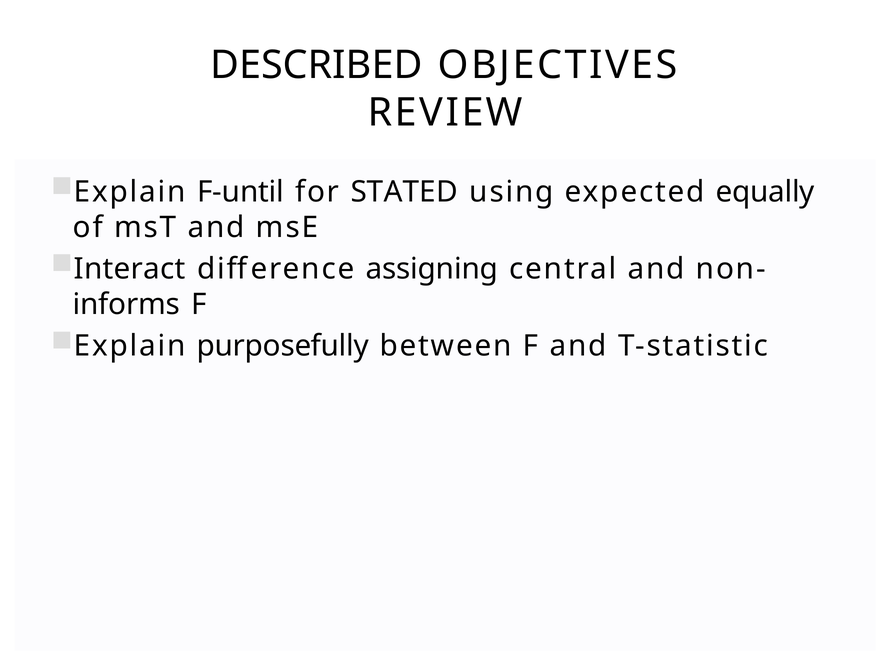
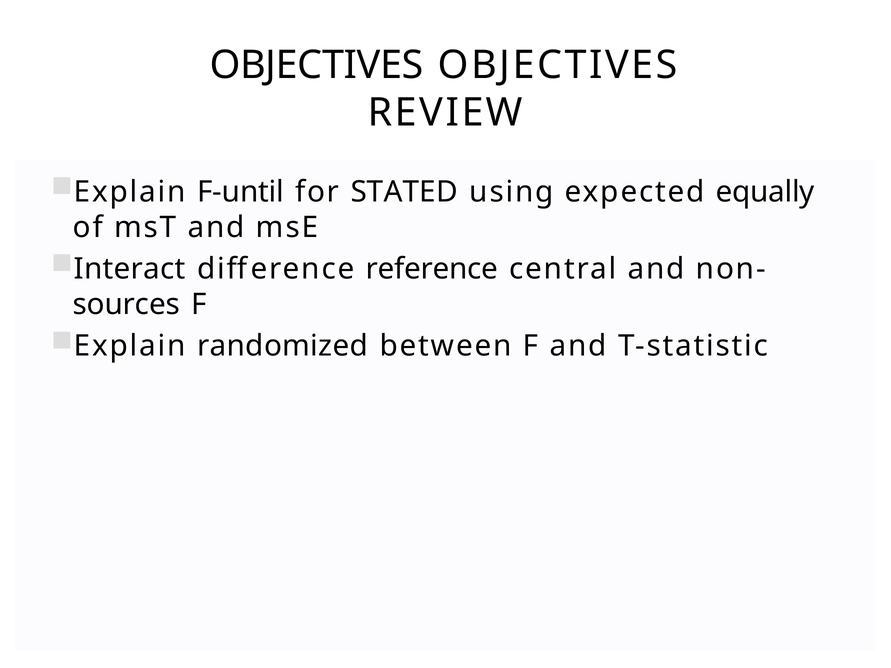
DESCRIBED: DESCRIBED -> OBJECTIVES (317, 65)
assigning: assigning -> reference (432, 269)
informs: informs -> sources (126, 305)
purposefully: purposefully -> randomized (283, 346)
